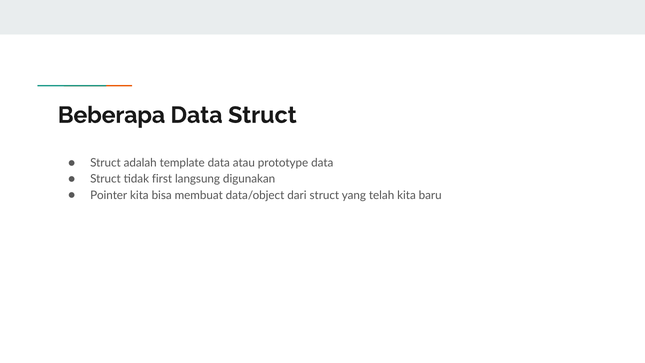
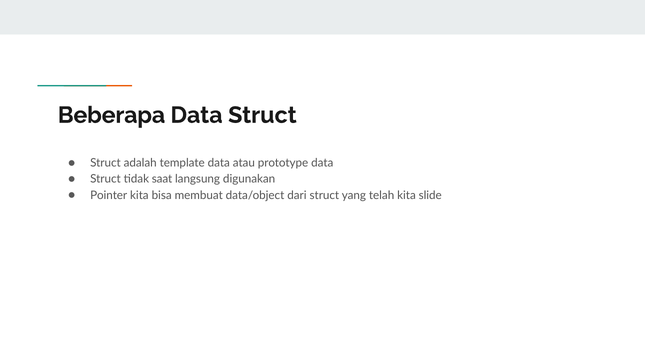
first: first -> saat (162, 179)
baru: baru -> slide (430, 195)
